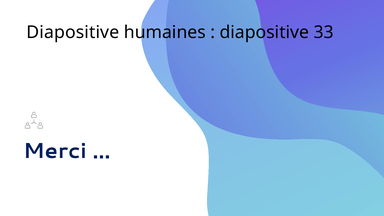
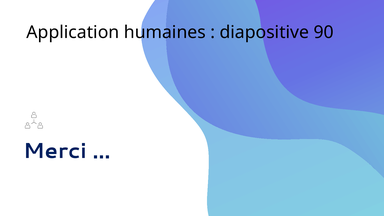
Diapositive: Diapositive -> Application (73, 32)
33: 33 -> 90 (324, 32)
